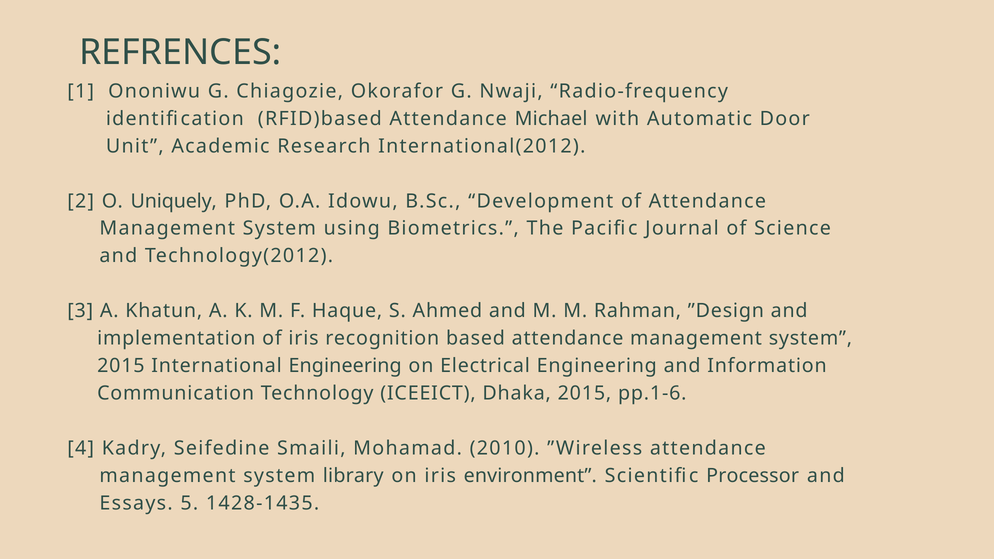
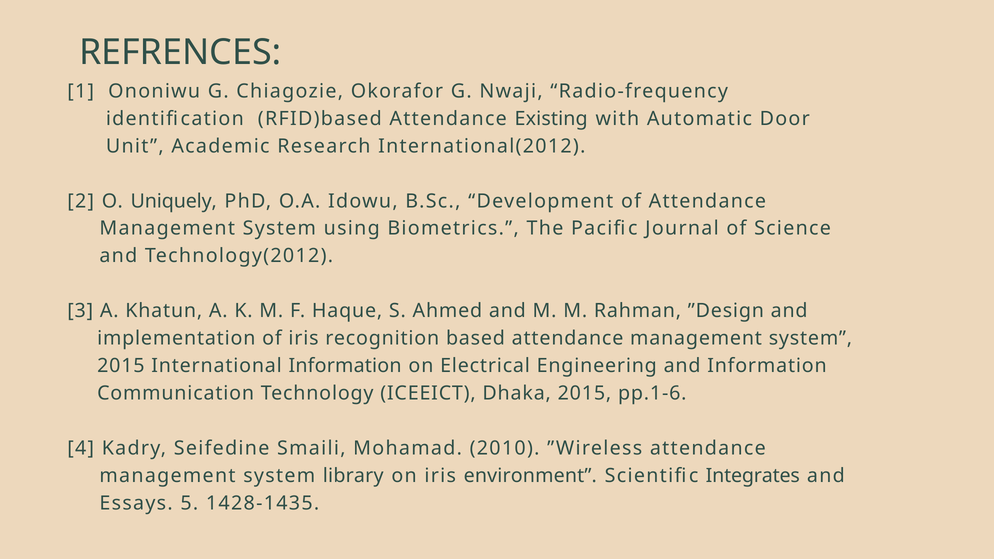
Michael: Michael -> Existing (551, 119)
International Engineering: Engineering -> Information (345, 366)
Processor: Processor -> Integrates (753, 476)
